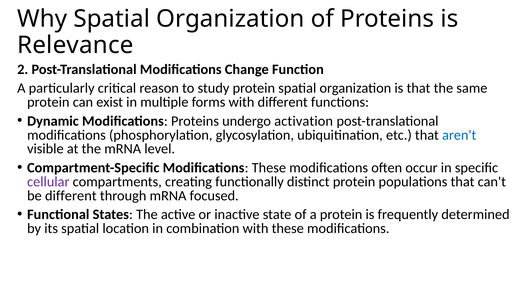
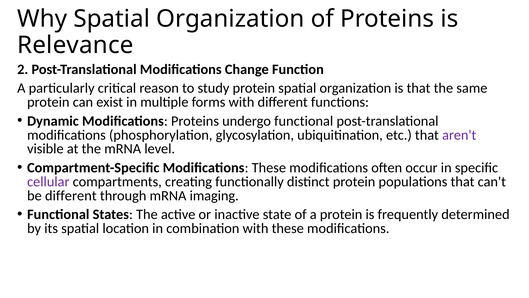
undergo activation: activation -> functional (304, 121)
aren't colour: blue -> purple (459, 135)
focused: focused -> imaging (214, 195)
